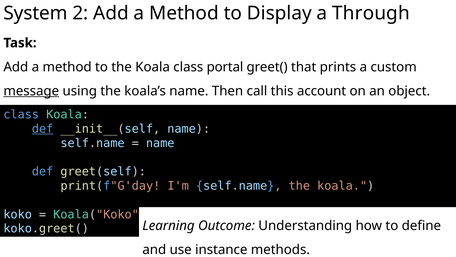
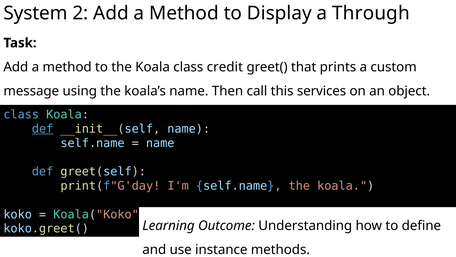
portal: portal -> credit (225, 67)
message underline: present -> none (31, 91)
account: account -> services (322, 91)
